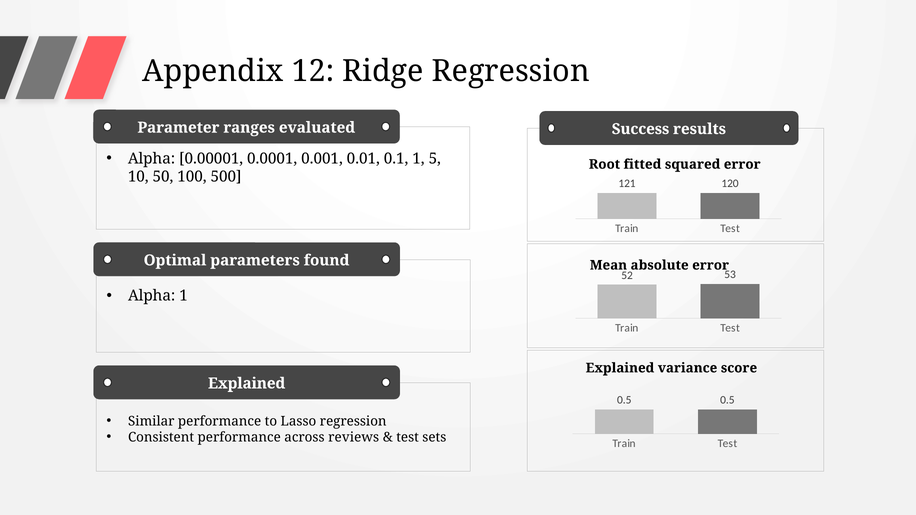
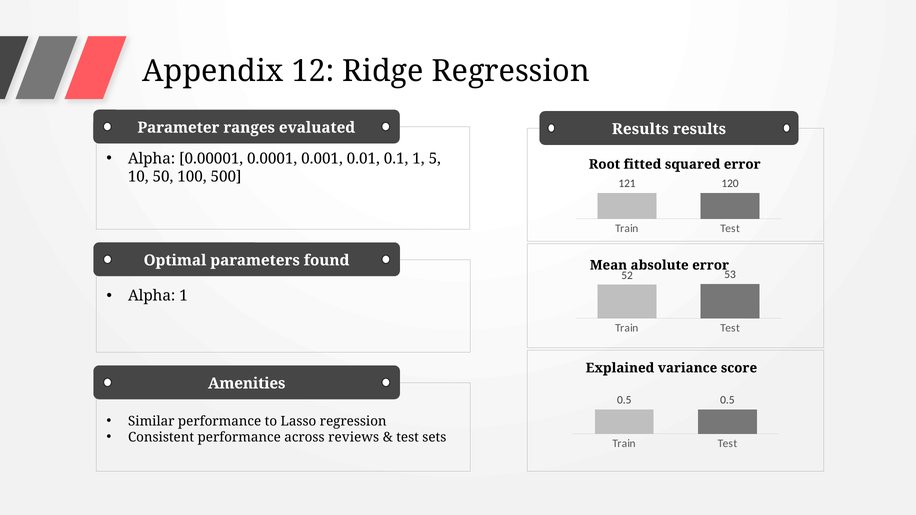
Success: Success -> Results (640, 129)
Explained: Explained -> Amenities (247, 384)
